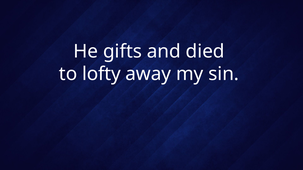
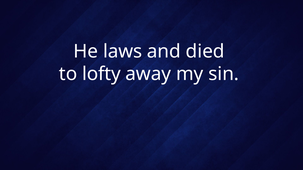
gifts: gifts -> laws (123, 51)
